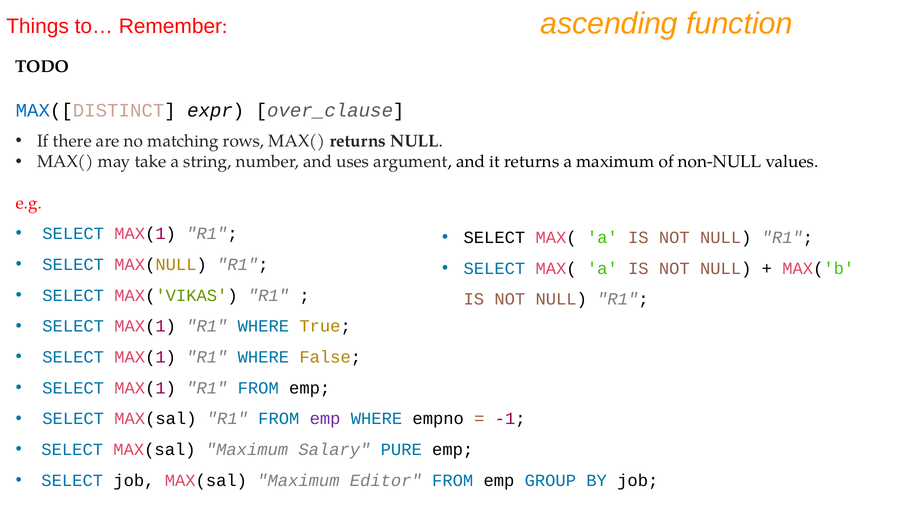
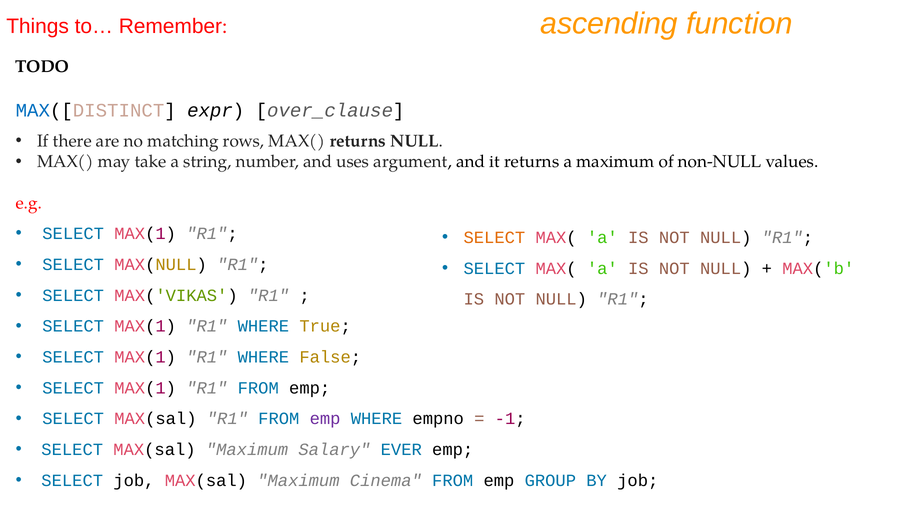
SELECT colour: black -> orange (494, 238)
PURE: PURE -> EVER (401, 450)
Editor: Editor -> Cinema (386, 481)
